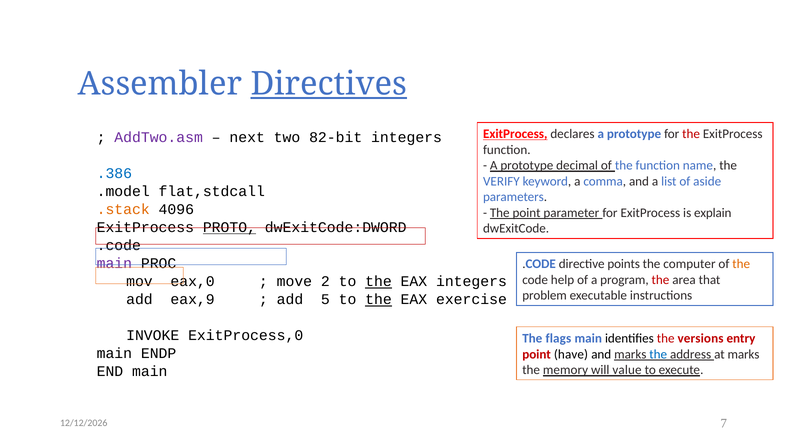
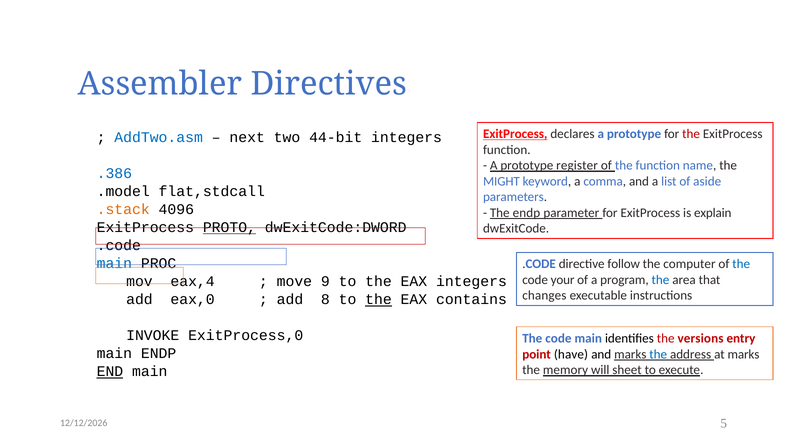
Directives underline: present -> none (329, 84)
AddTwo.asm colour: purple -> blue (159, 137)
82-bit: 82-bit -> 44-bit (336, 137)
decimal: decimal -> register (577, 165)
VERIFY: VERIFY -> MIGHT (501, 181)
The point: point -> endp (526, 213)
main colour: purple -> blue (114, 263)
points: points -> follow (624, 264)
the colour: orange -> blue (741, 264)
help: help -> your (563, 280)
the colour: red -> blue (660, 280)
eax,0: eax,0 -> eax,4 (193, 281)
2: 2 -> 9 (325, 281)
the underline: present -> none (378, 281)
problem: problem -> changes (544, 295)
eax,9: eax,9 -> eax,0 (193, 299)
5: 5 -> 8 (325, 299)
exercise: exercise -> contains (471, 299)
flags: flags -> code (558, 338)
value: value -> sheet (627, 370)
END underline: none -> present (110, 371)
7: 7 -> 5 (724, 423)
